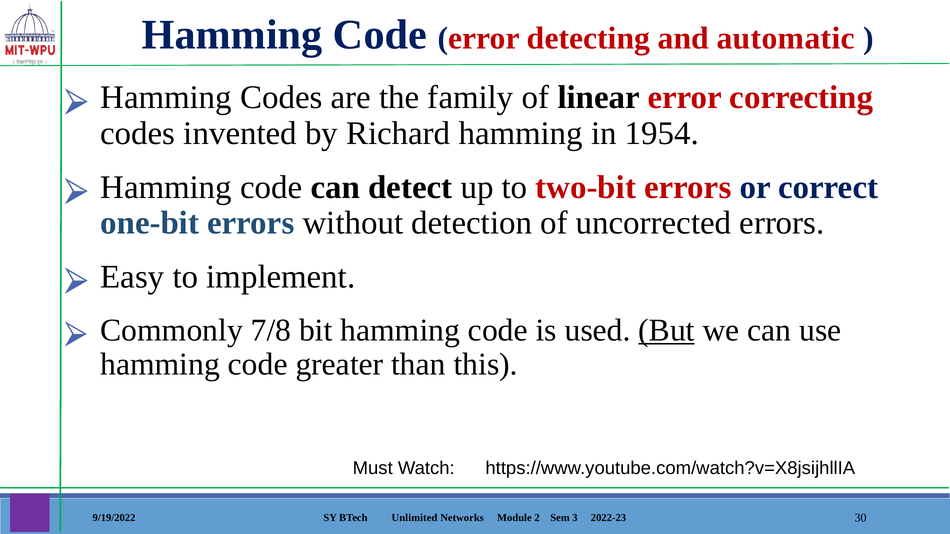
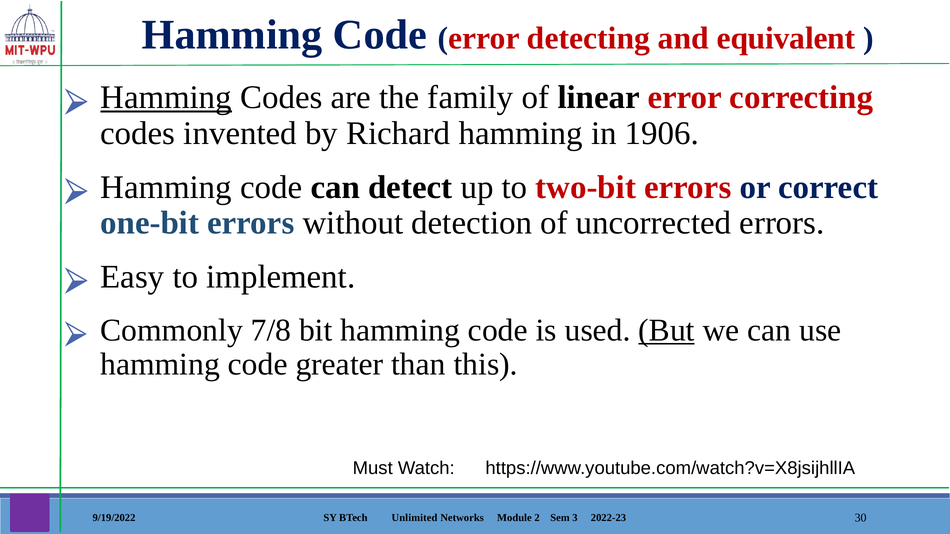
automatic: automatic -> equivalent (786, 39)
Hamming underline: none -> present (166, 98)
1954: 1954 -> 1906 (662, 133)
